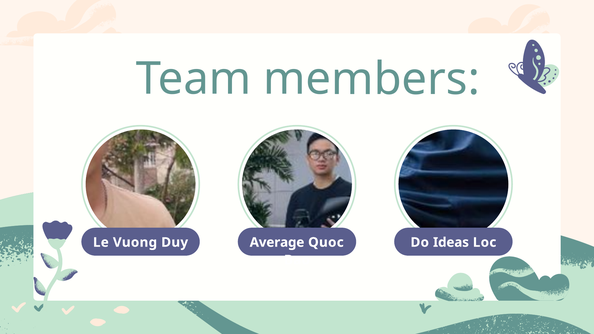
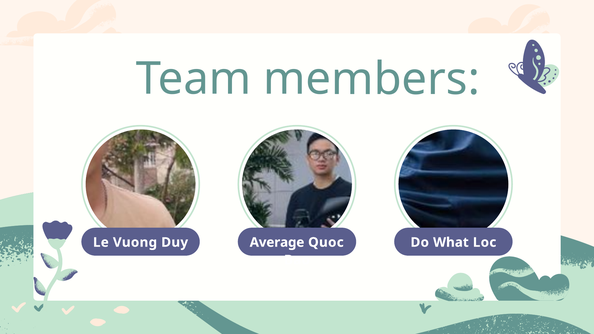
Ideas: Ideas -> What (451, 242)
